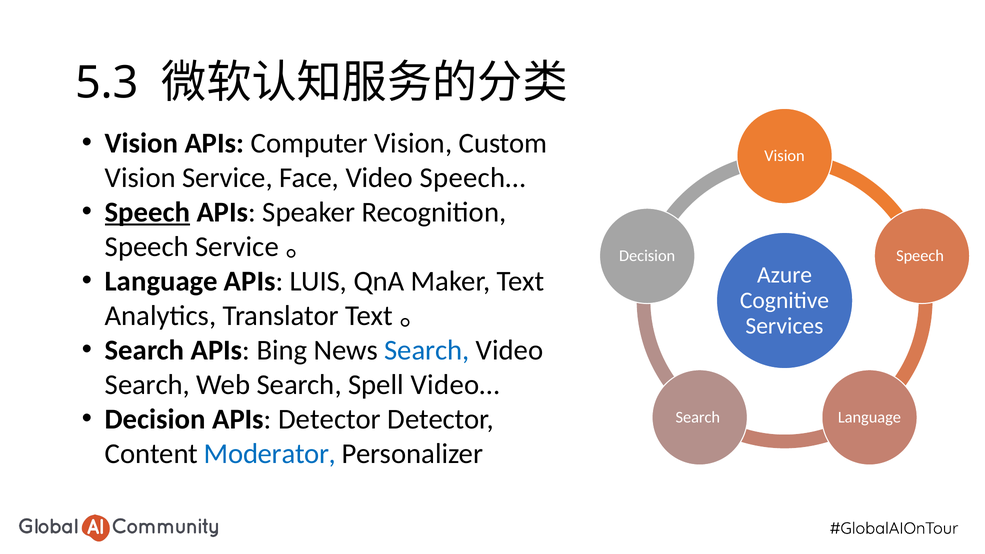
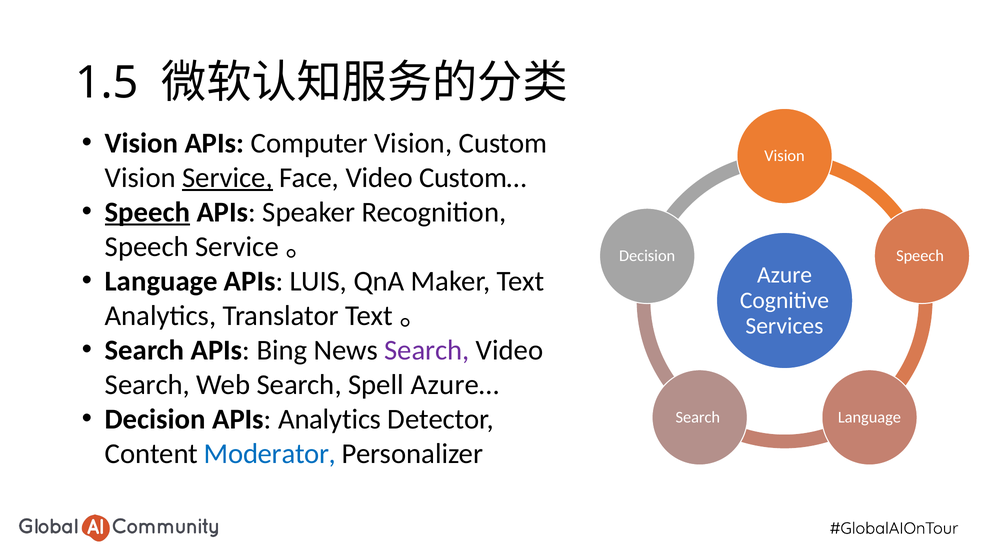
5.3: 5.3 -> 1.5 (107, 83)
Service underline: none -> present (228, 178)
Speech…: Speech… -> Custom… (473, 178)
Search colour: blue -> purple (427, 350)
Video…: Video… -> Azure… (455, 385)
APIs Detector: Detector -> Analytics (330, 419)
